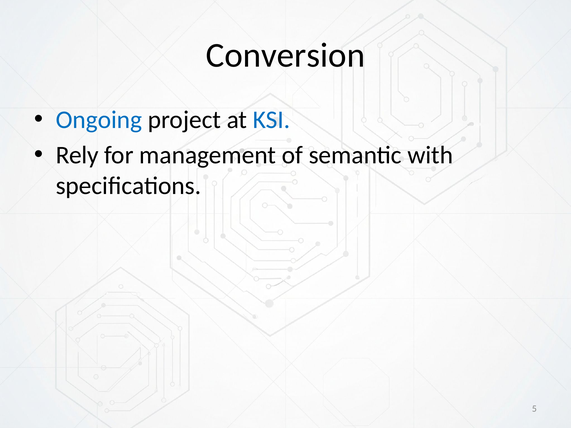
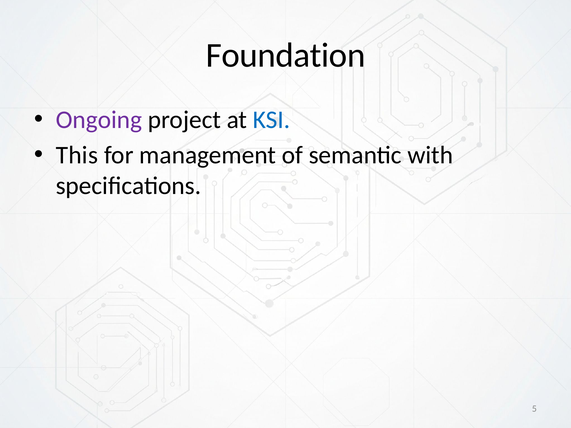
Conversion: Conversion -> Foundation (286, 55)
Ongoing colour: blue -> purple (99, 120)
Rely: Rely -> This (77, 155)
